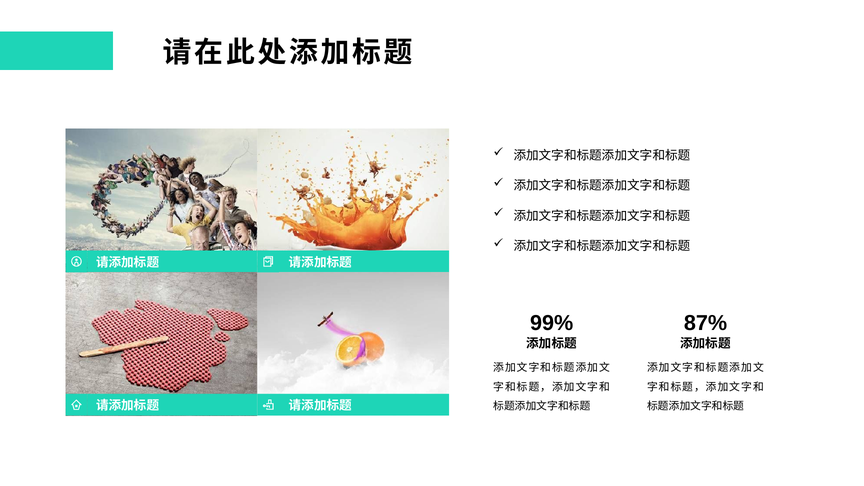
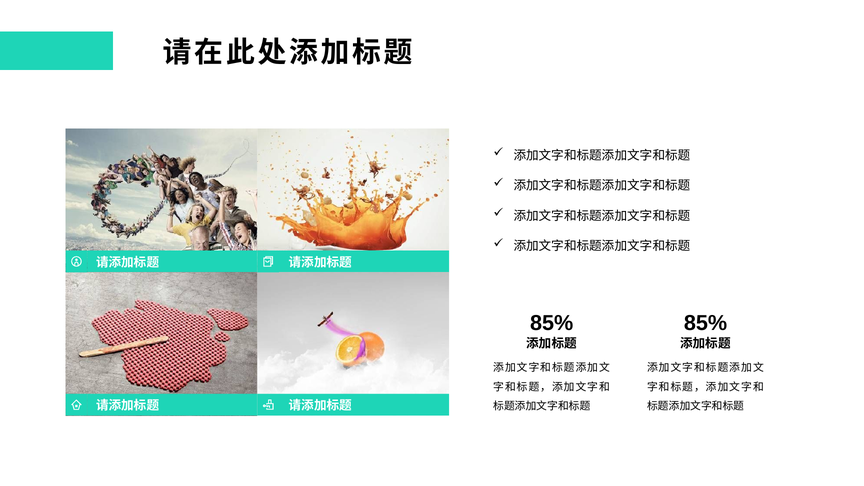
99%: 99% -> 85% (552, 323)
87%: 87% -> 85% (705, 323)
